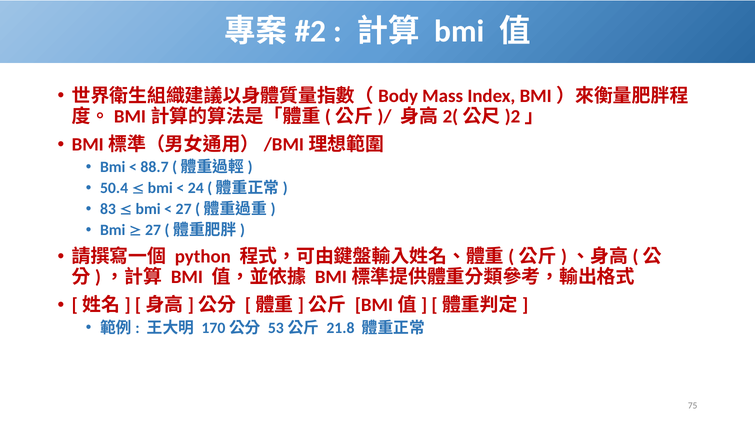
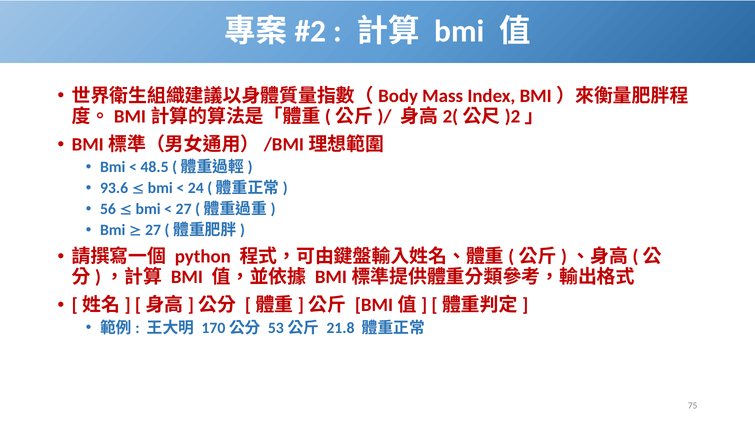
88.7: 88.7 -> 48.5 (155, 167)
50.4: 50.4 -> 93.6 (114, 188)
83: 83 -> 56 (108, 209)
